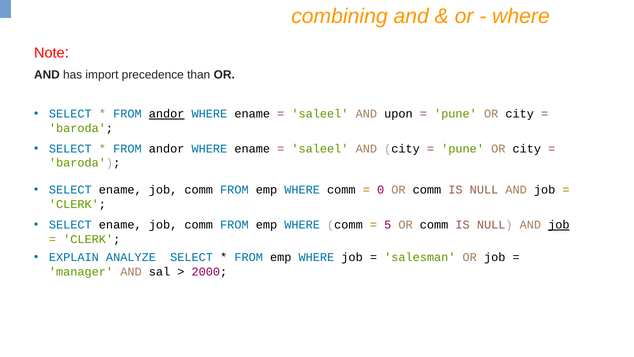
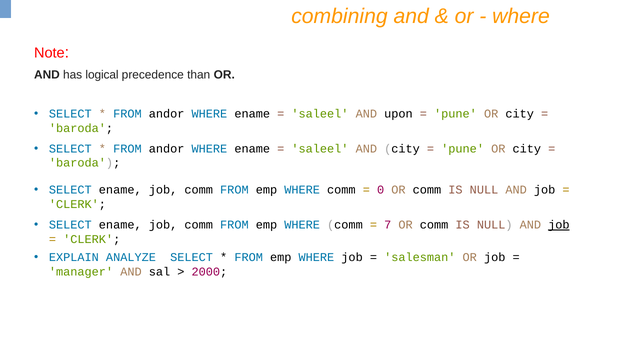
import: import -> logical (102, 75)
andor underline: present -> none (167, 114)
5: 5 -> 7 (388, 225)
